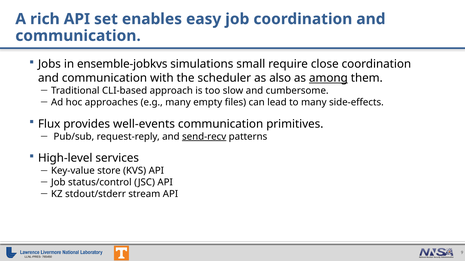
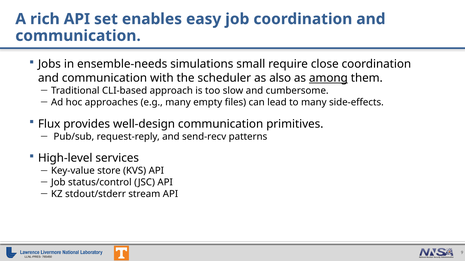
ensemble-jobkvs: ensemble-jobkvs -> ensemble-needs (122, 64)
well-events: well-events -> well-design (144, 124)
send-recv underline: present -> none (204, 137)
